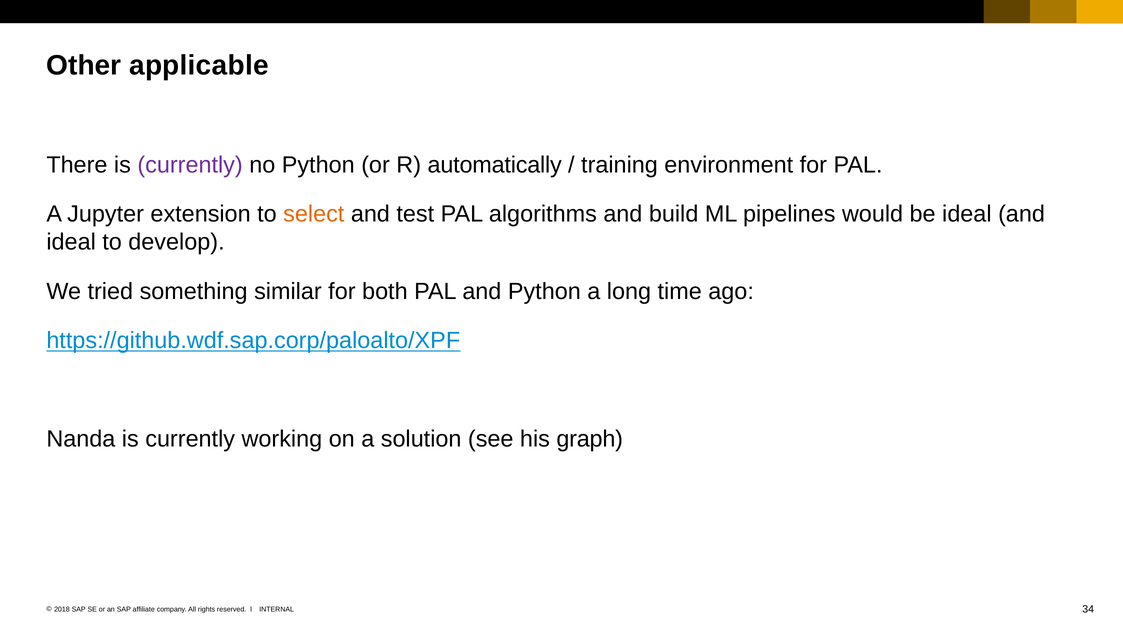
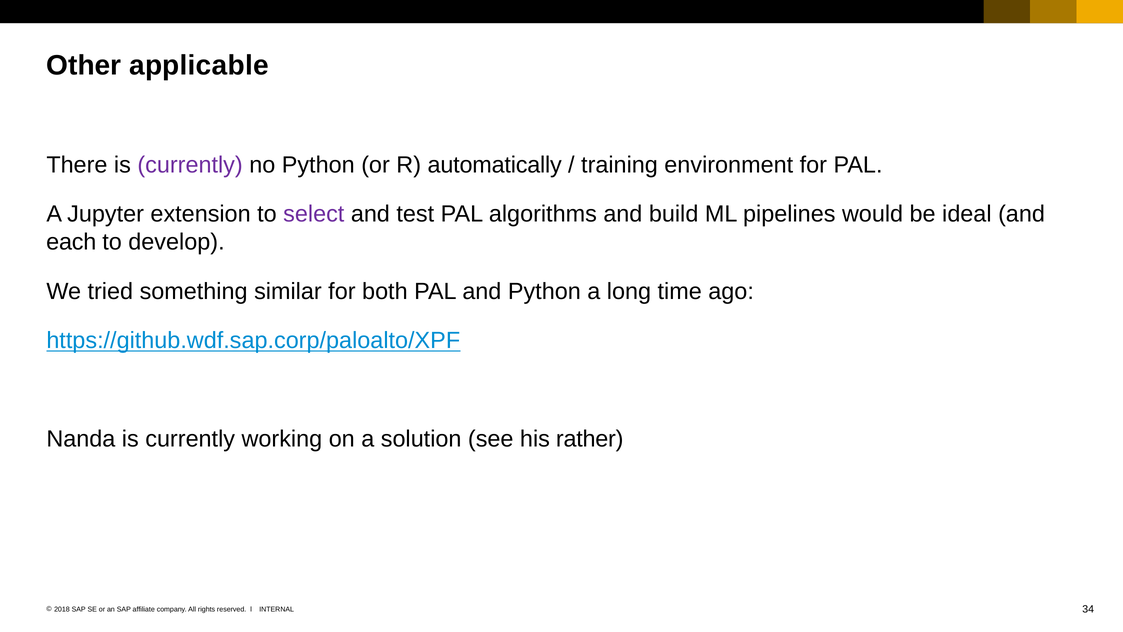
select colour: orange -> purple (314, 214)
ideal: ideal -> each (71, 242)
graph: graph -> rather (590, 439)
